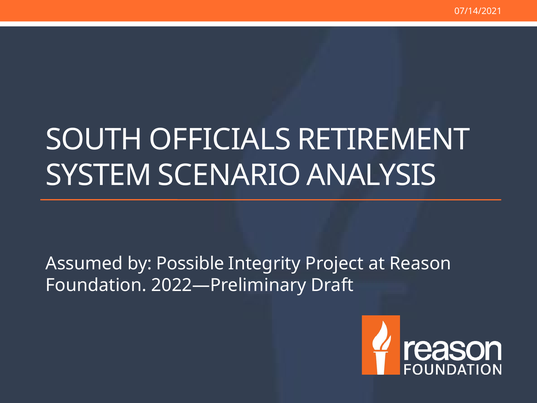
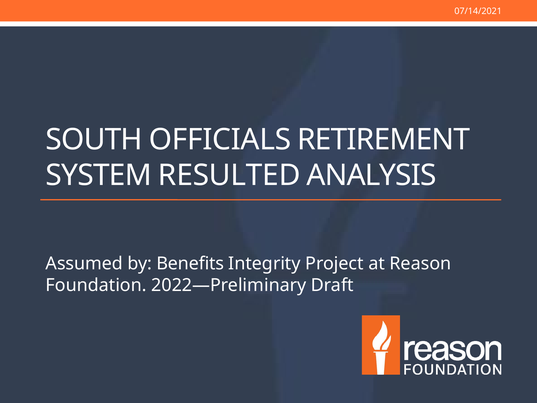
SCENARIO: SCENARIO -> RESULTED (229, 175)
Possible: Possible -> Benefits (190, 263)
